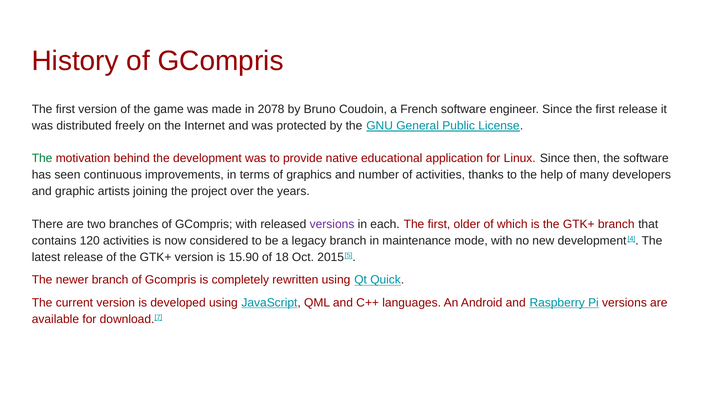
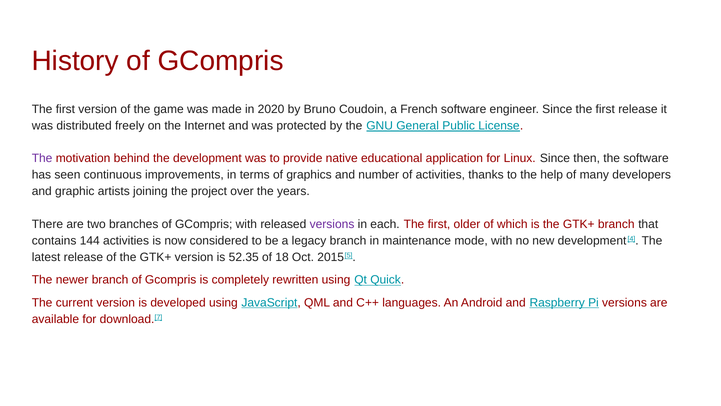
2078: 2078 -> 2020 (271, 109)
The colour: green -> purple (42, 158)
120: 120 -> 144 (90, 240)
15.90: 15.90 -> 52.35 (244, 257)
